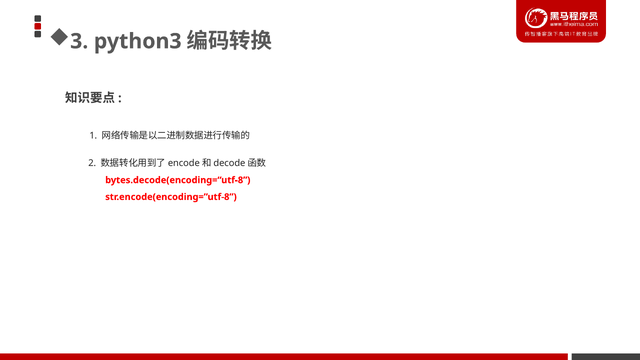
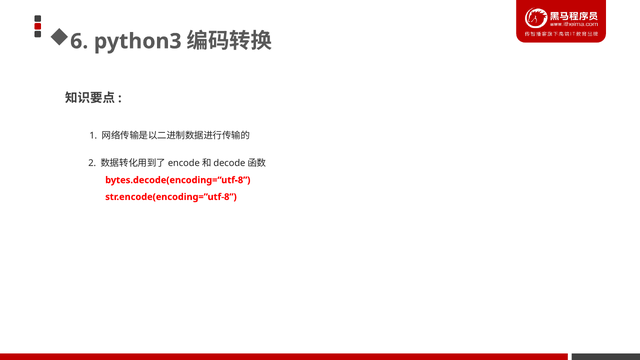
3: 3 -> 6 (79, 41)
